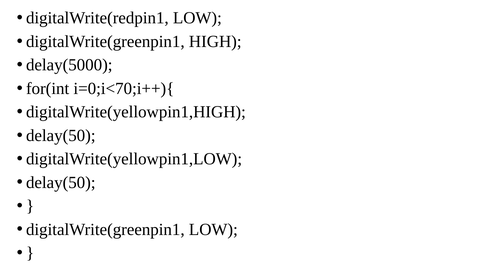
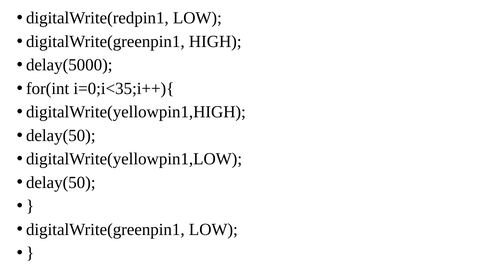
i=0;i<70;i++){: i=0;i<70;i++){ -> i=0;i<35;i++){ (124, 88)
